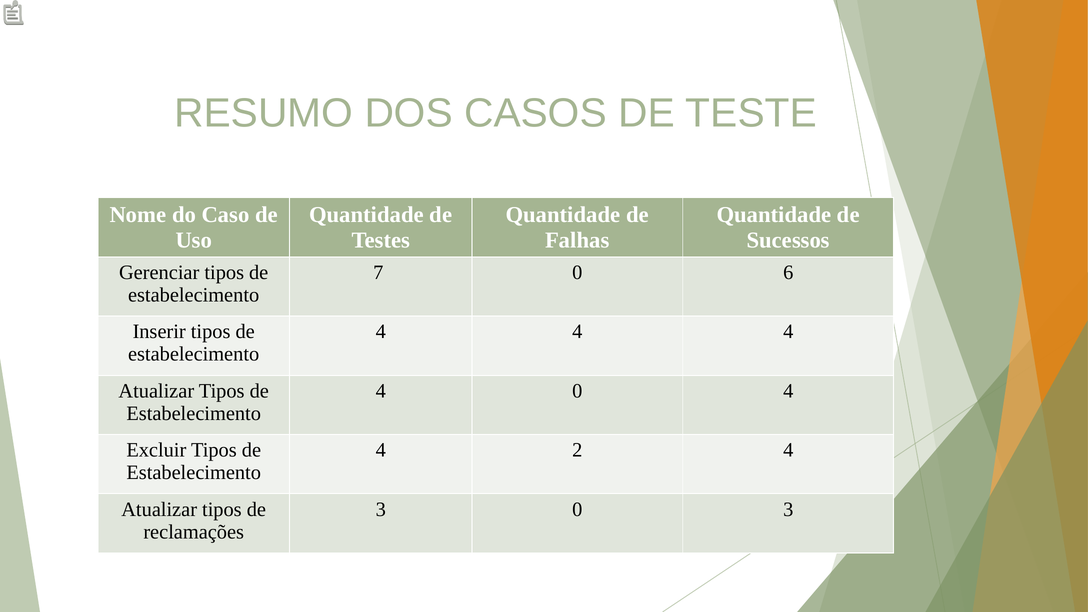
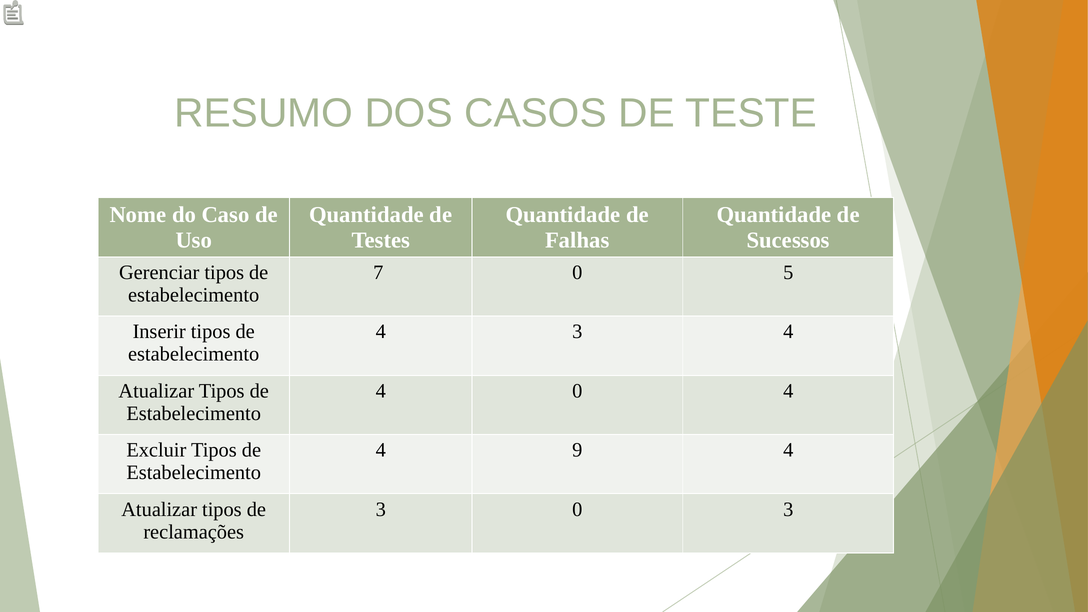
6: 6 -> 5 (788, 272)
4: 4 -> 3 (577, 332)
2: 2 -> 9 (577, 450)
